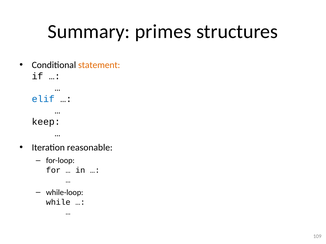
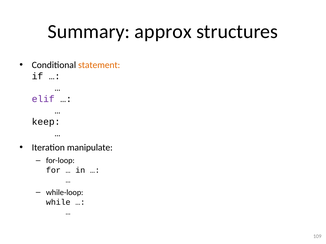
primes: primes -> approx (163, 32)
elif colour: blue -> purple (43, 99)
reasonable: reasonable -> manipulate (90, 148)
